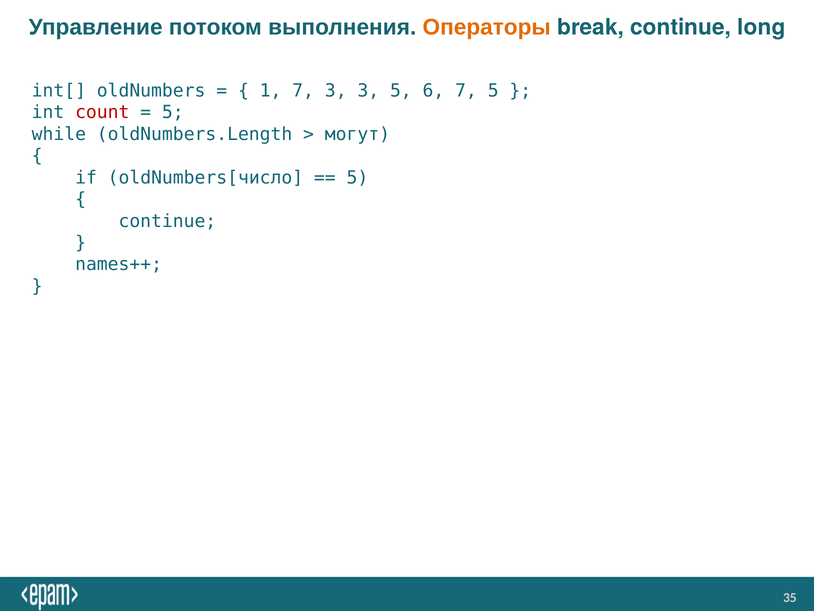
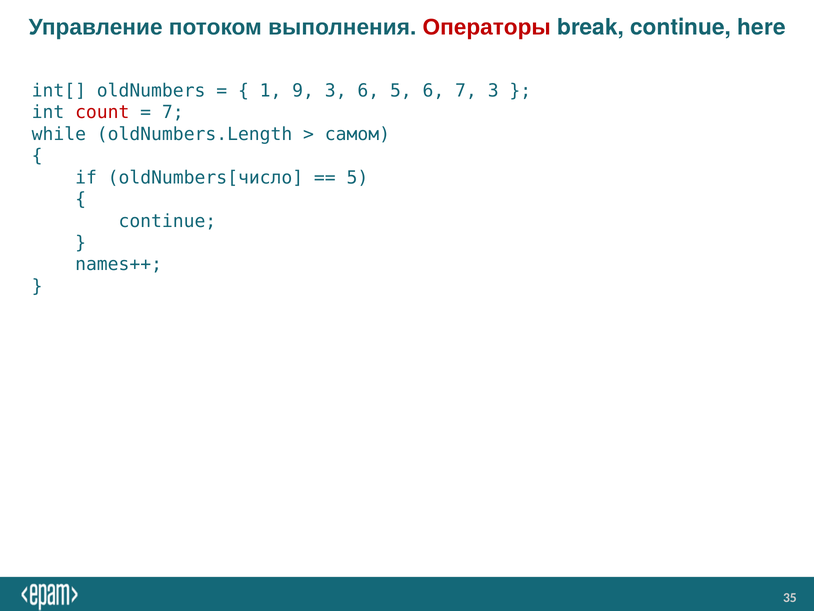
Операторы colour: orange -> red (487, 27)
long: long -> here (762, 27)
1 7: 7 -> 9 (303, 91)
3 3: 3 -> 6 (368, 91)
7 5: 5 -> 3 (493, 91)
5: 5 -> 7 (173, 112)
могут: могут -> самом (357, 134)
